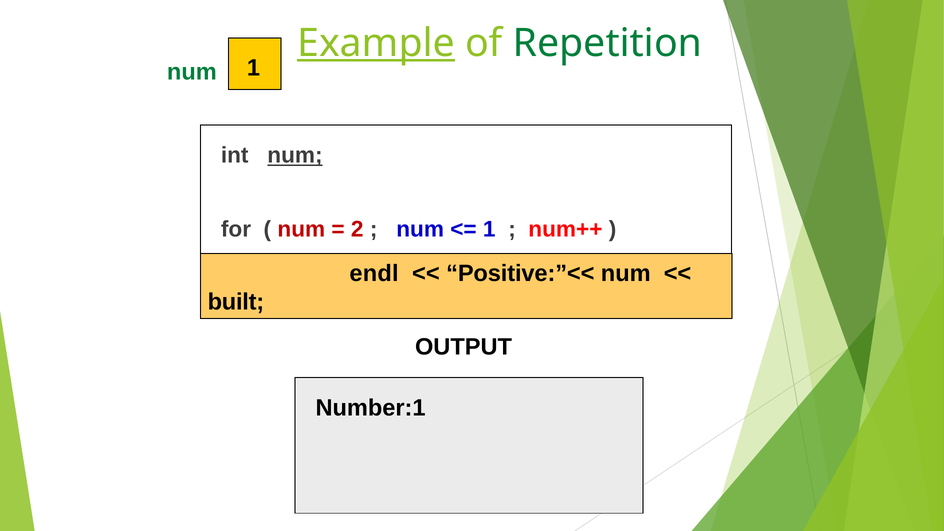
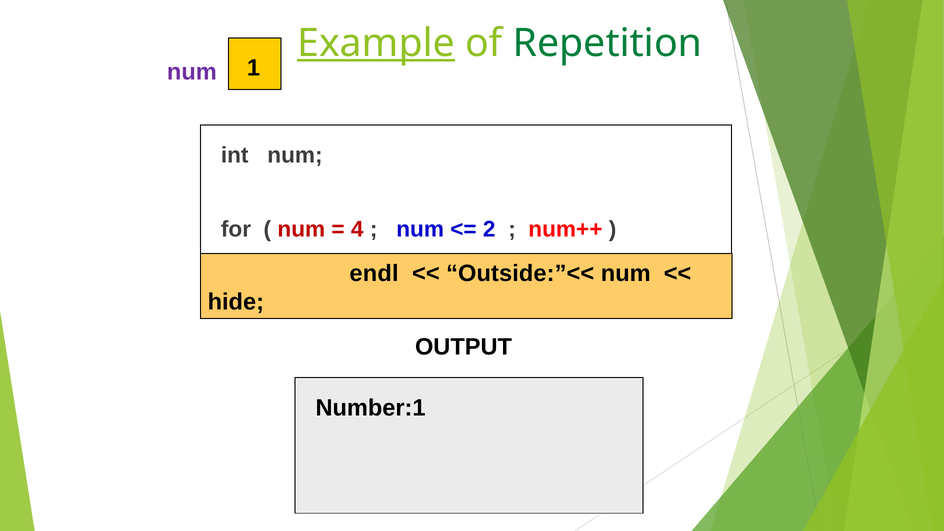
num colour: green -> purple (192, 72)
num underline: present -> none (295, 155)
2: 2 -> 4 (357, 229)
1: 1 -> 2 (489, 229)
Positive:”<<: Positive:”<< -> Outside:”<< (520, 274)
built: built -> hide (236, 302)
